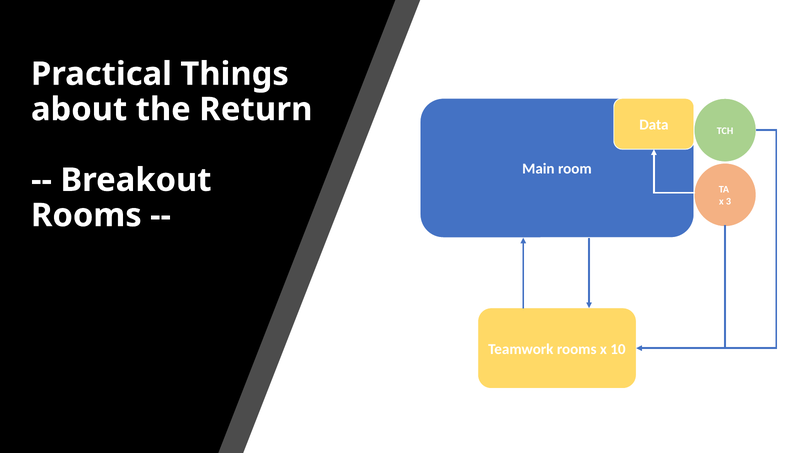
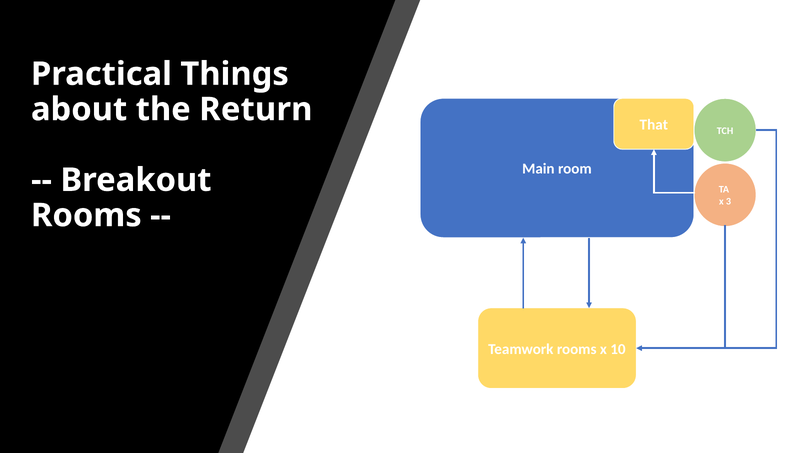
Data: Data -> That (654, 125)
